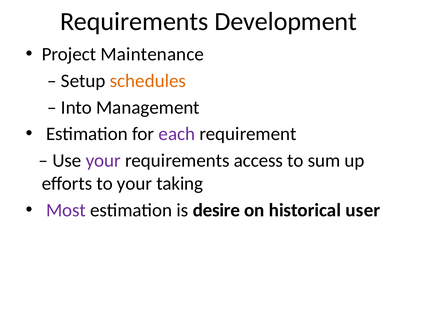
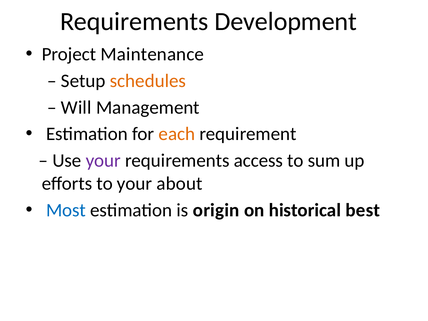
Into: Into -> Will (76, 107)
each colour: purple -> orange (177, 134)
taking: taking -> about (180, 184)
Most colour: purple -> blue (66, 210)
desire: desire -> origin (216, 210)
user: user -> best (363, 210)
